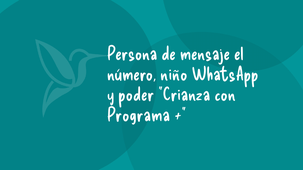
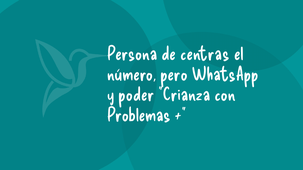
mensaje: mensaje -> centras (205, 54)
niño: niño -> pero (174, 74)
Programa: Programa -> Problemas (139, 115)
